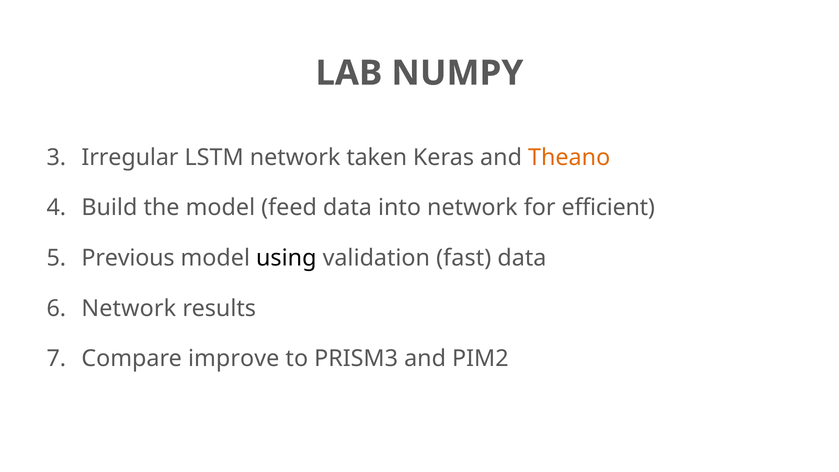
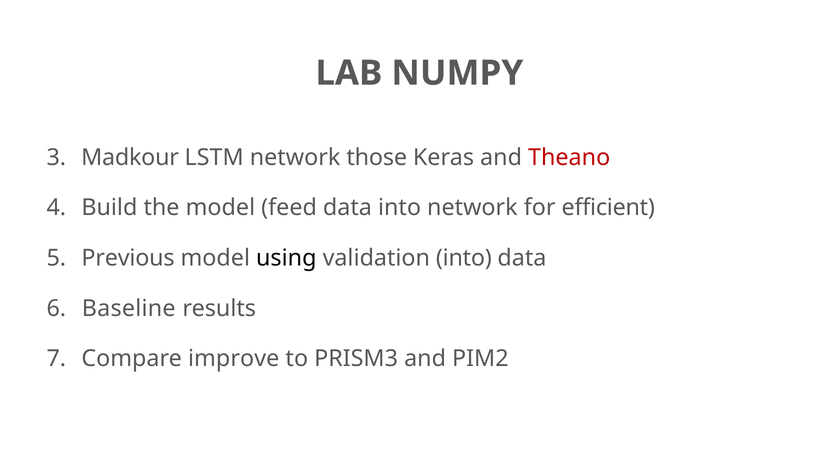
Irregular: Irregular -> Madkour (130, 157)
taken: taken -> those (377, 157)
Theano colour: orange -> red (569, 157)
validation fast: fast -> into (464, 258)
Network: Network -> Baseline (129, 308)
